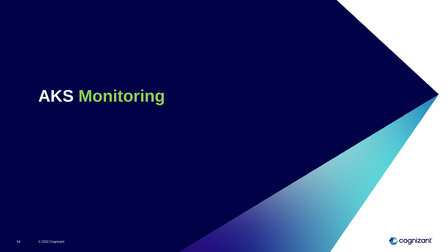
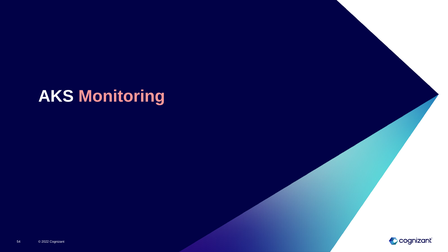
Monitoring colour: light green -> pink (122, 96)
